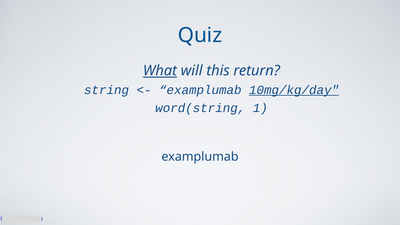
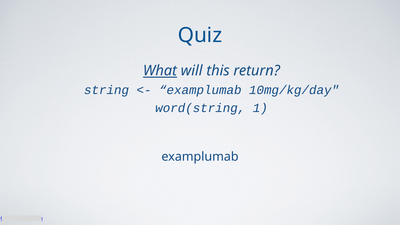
10mg/kg/day underline: present -> none (294, 90)
